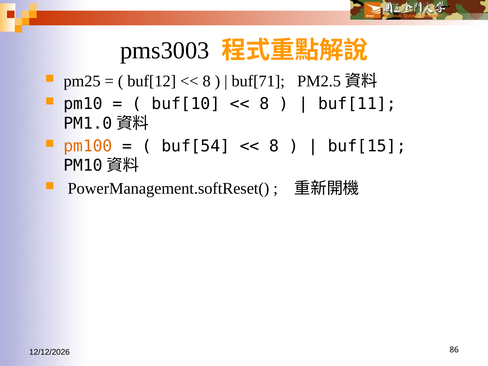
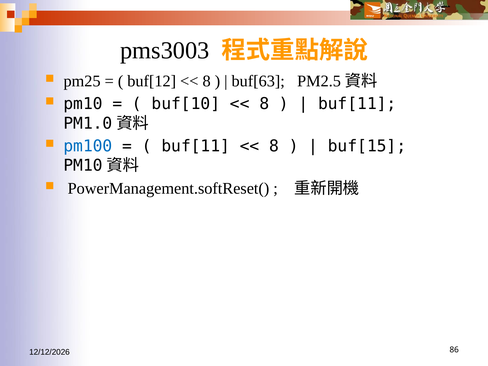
buf[71: buf[71 -> buf[63 (258, 81)
pm100 colour: orange -> blue (88, 146)
buf[54: buf[54 -> buf[11 (196, 146)
